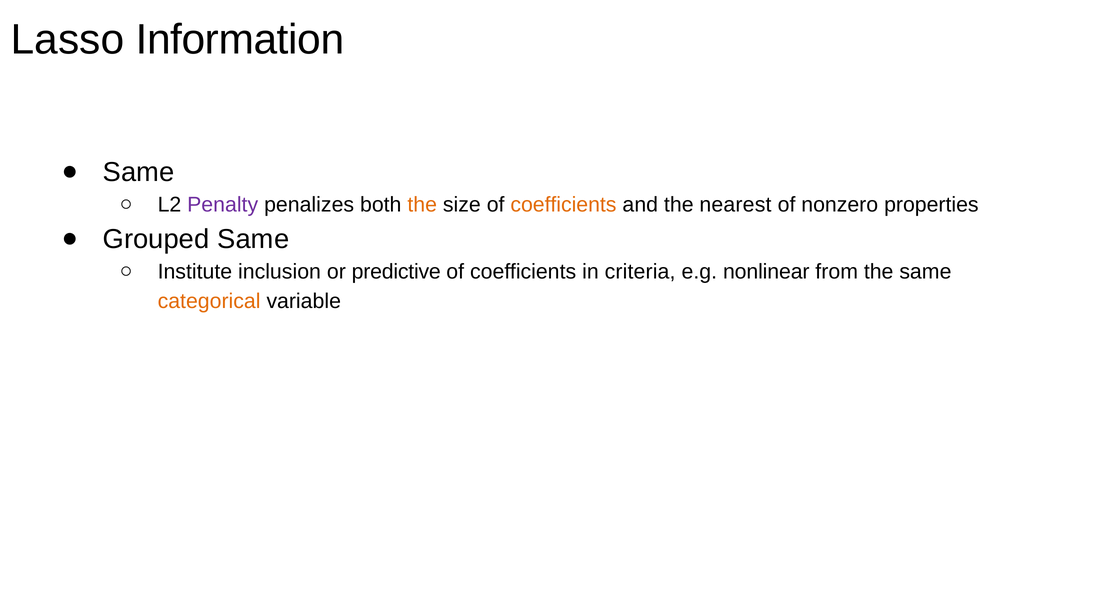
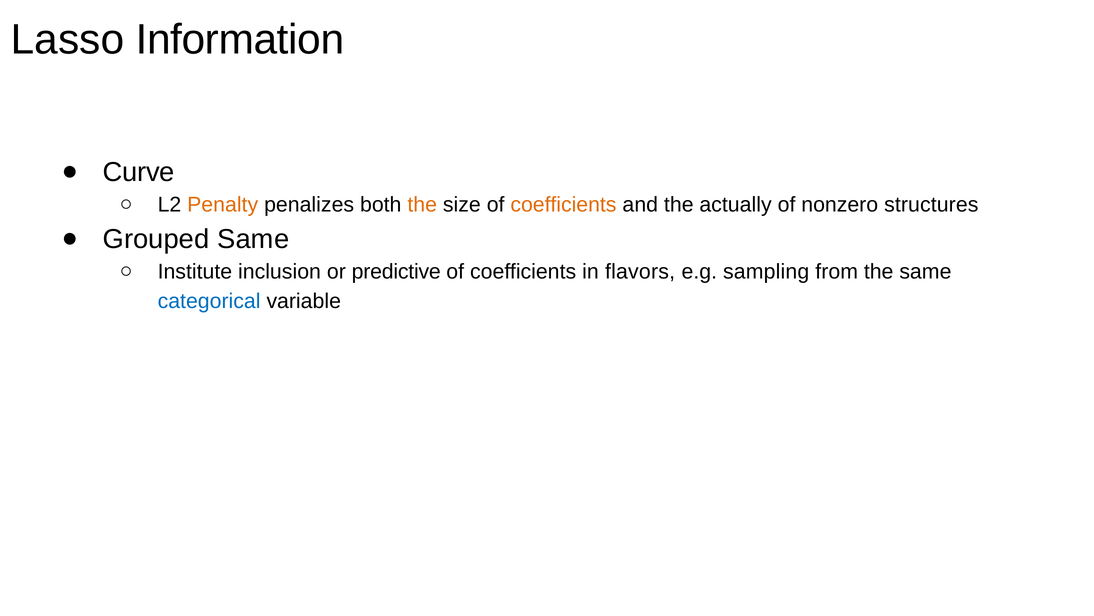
Same: Same -> Curve (139, 172)
Penalty colour: purple -> orange (223, 205)
nearest: nearest -> actually (736, 205)
properties: properties -> structures (931, 205)
criteria: criteria -> flavors (640, 272)
nonlinear: nonlinear -> sampling (766, 272)
categorical colour: orange -> blue (209, 301)
